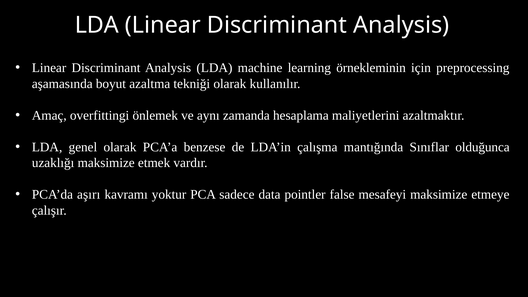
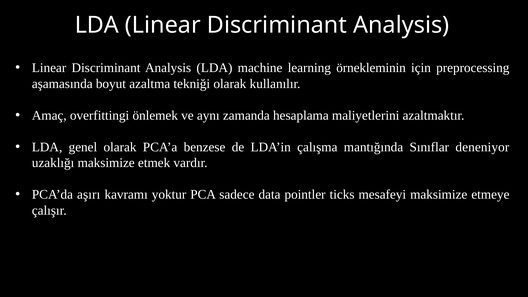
olduğunca: olduğunca -> deneniyor (482, 147)
false: false -> ticks (342, 195)
